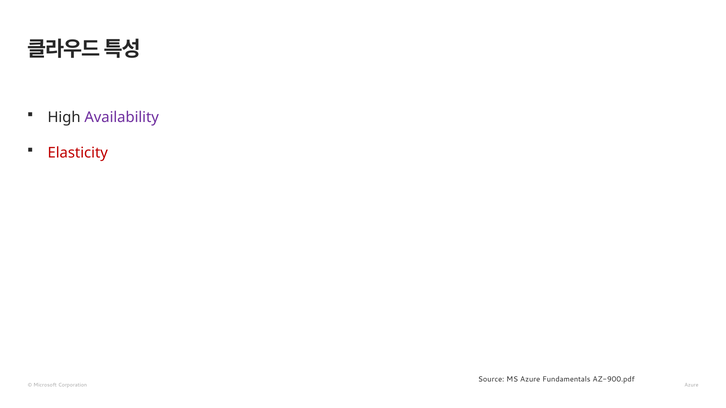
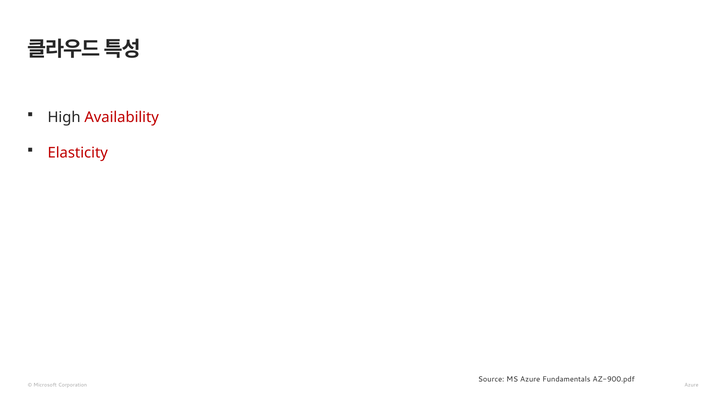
Availability colour: purple -> red (122, 117)
